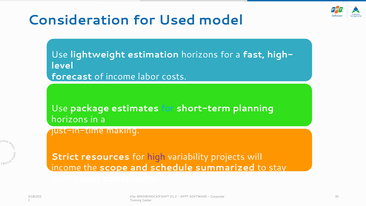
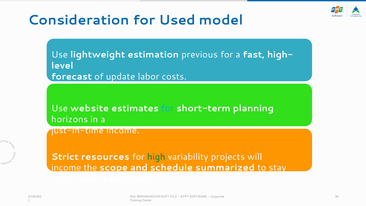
estimation horizons: horizons -> previous (200, 55)
of income: income -> update (121, 77)
package: package -> website (90, 108)
just-in-time making: making -> income (123, 130)
high colour: purple -> green (156, 157)
